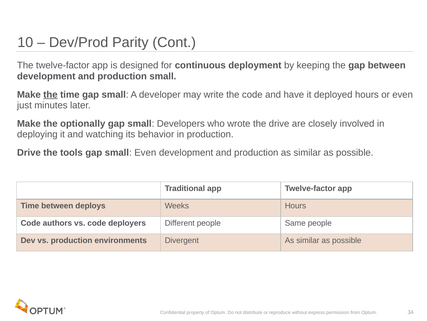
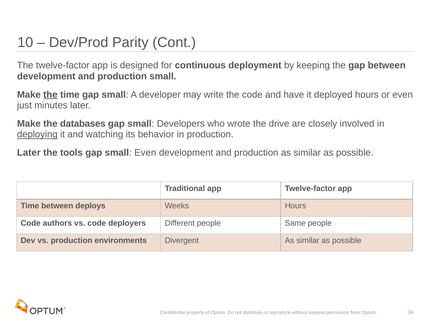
optionally: optionally -> databases (83, 123)
deploying underline: none -> present (37, 134)
Drive: Drive -> Later (29, 152)
